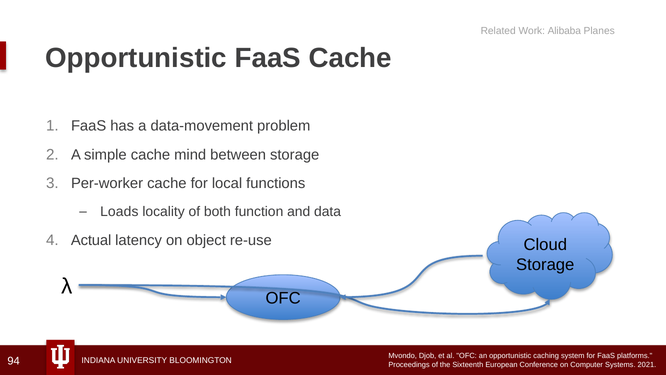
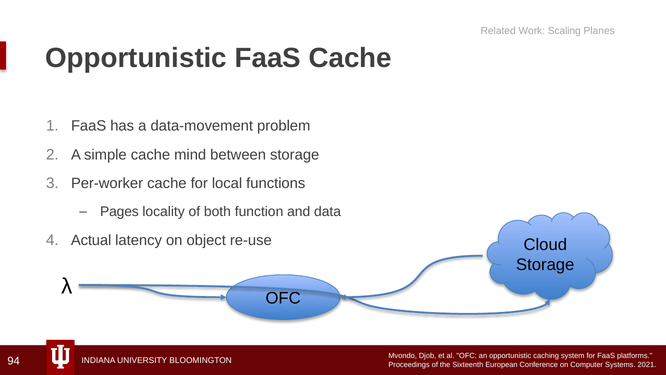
Alibaba: Alibaba -> Scaling (564, 31)
Loads: Loads -> Pages (119, 212)
